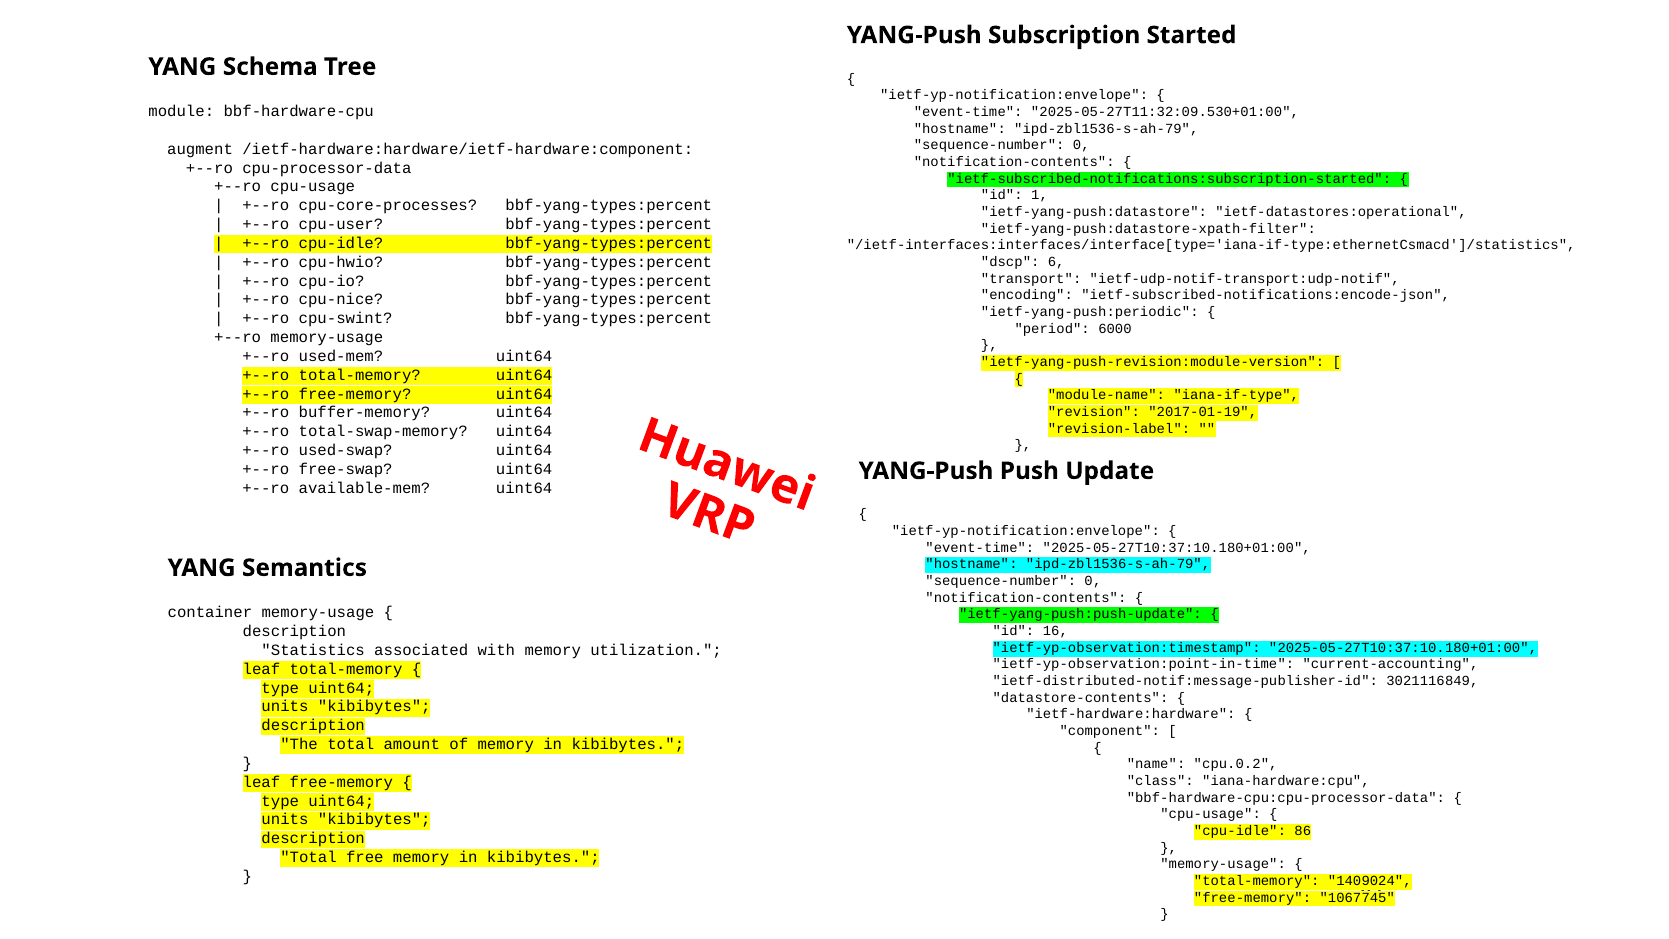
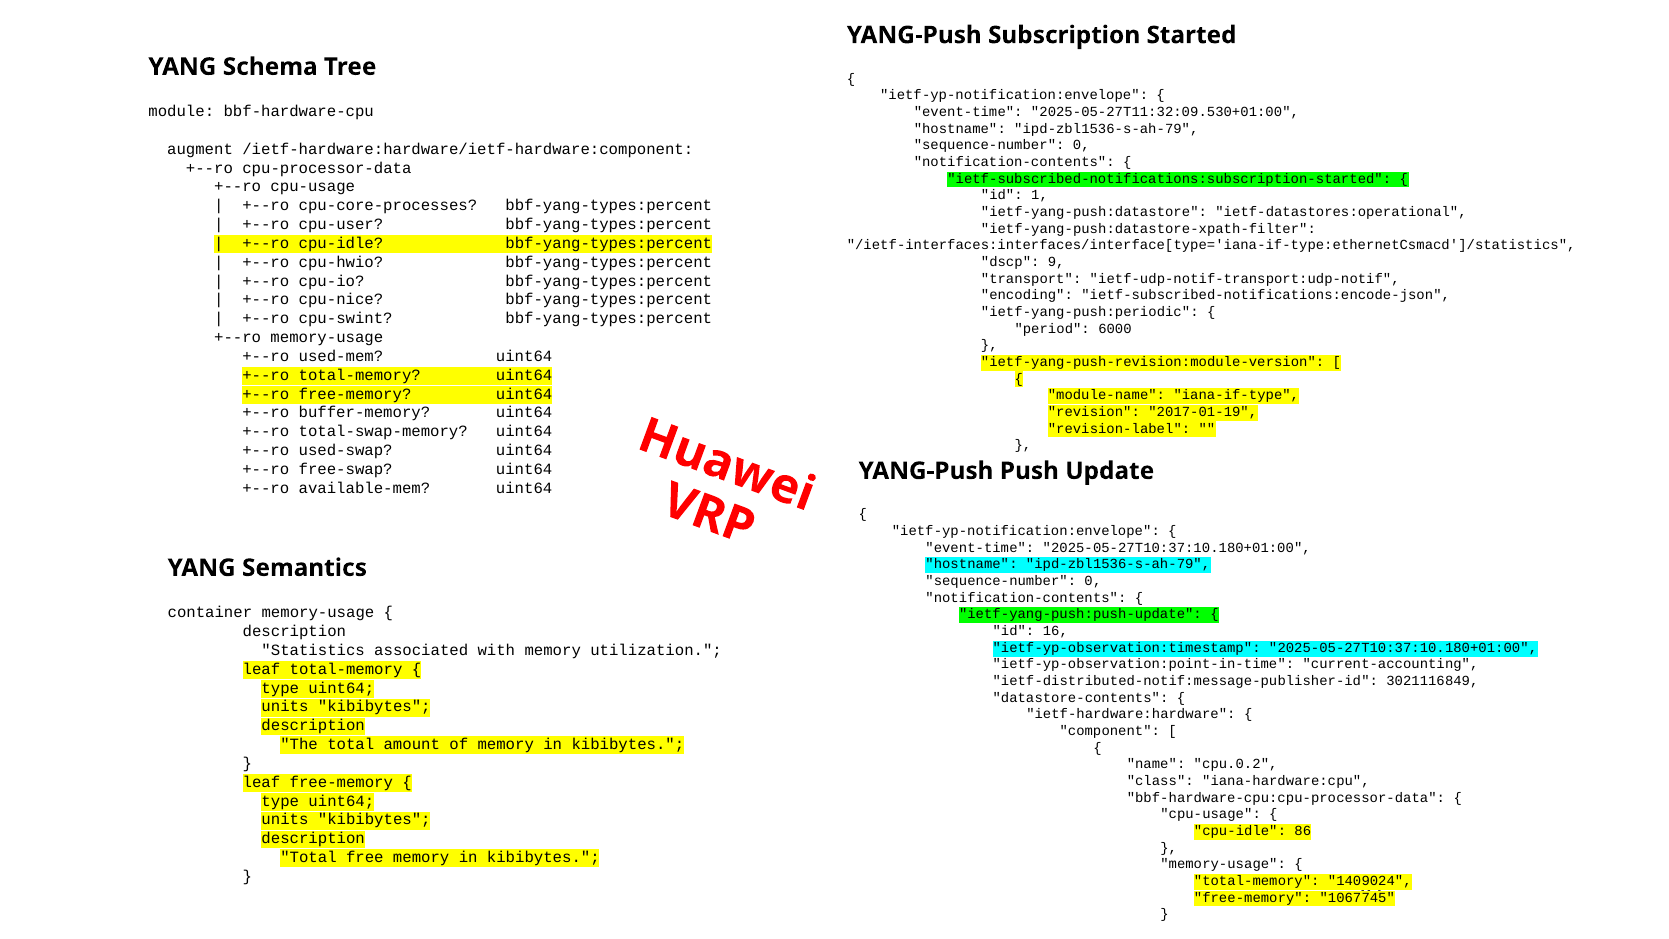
6: 6 -> 9 (1056, 262)
